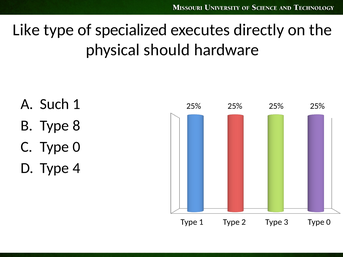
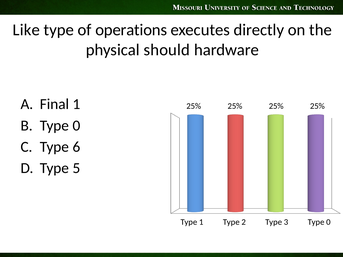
specialized: specialized -> operations (131, 30)
Such: Such -> Final (54, 104)
8: 8 -> 0 (76, 126)
0: 0 -> 6 (76, 147)
4: 4 -> 5 (76, 168)
